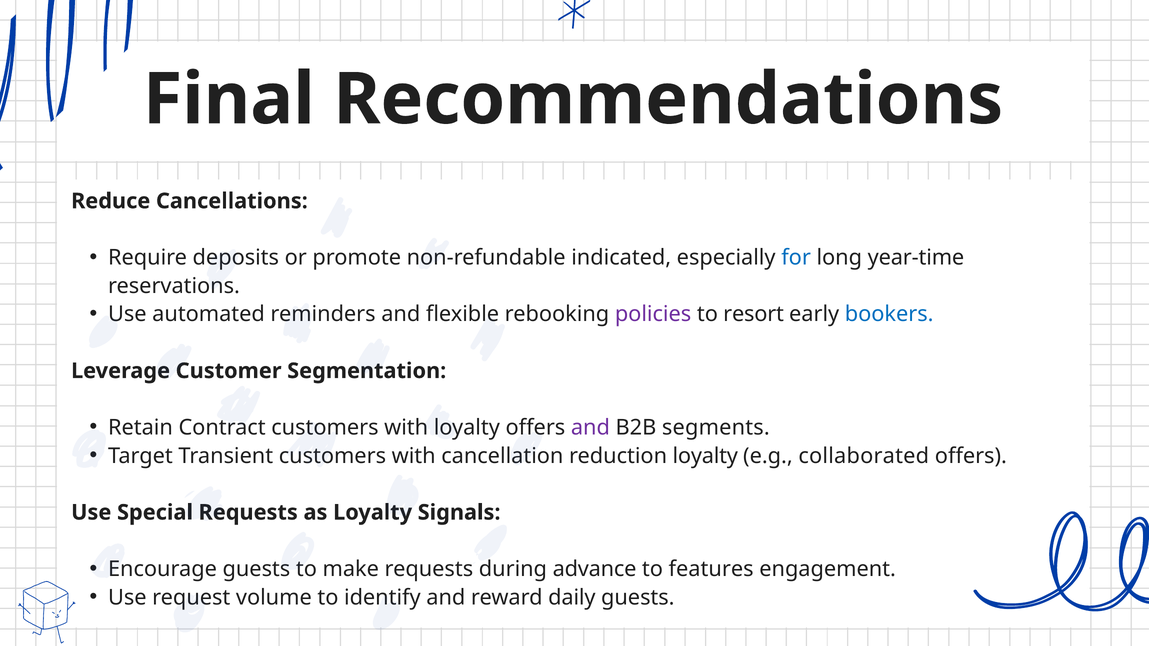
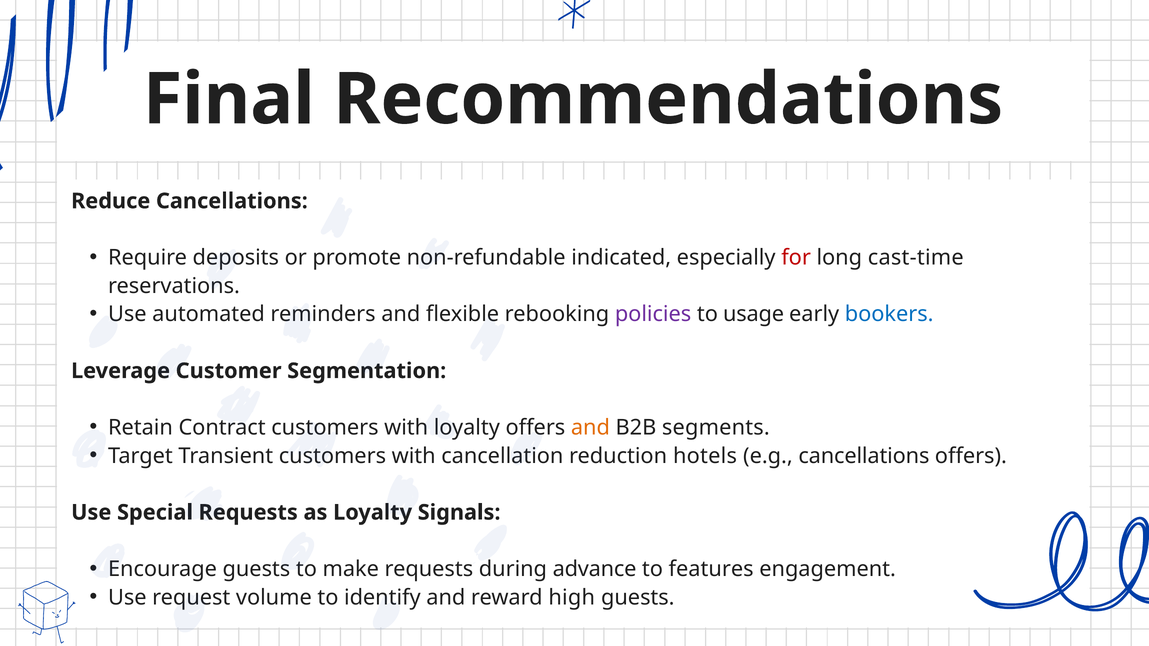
for colour: blue -> red (796, 258)
year-time: year-time -> cast-time (916, 258)
resort: resort -> usage (754, 314)
and colour: purple -> orange (590, 428)
reduction loyalty: loyalty -> hotels (705, 456)
e.g collaborated: collaborated -> cancellations (864, 456)
daily: daily -> high (572, 598)
